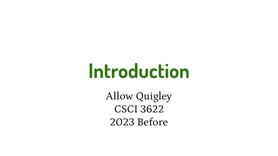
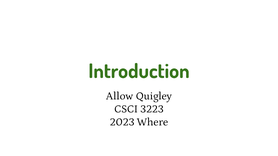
3622: 3622 -> 3223 (152, 109)
Before: Before -> Where (153, 122)
